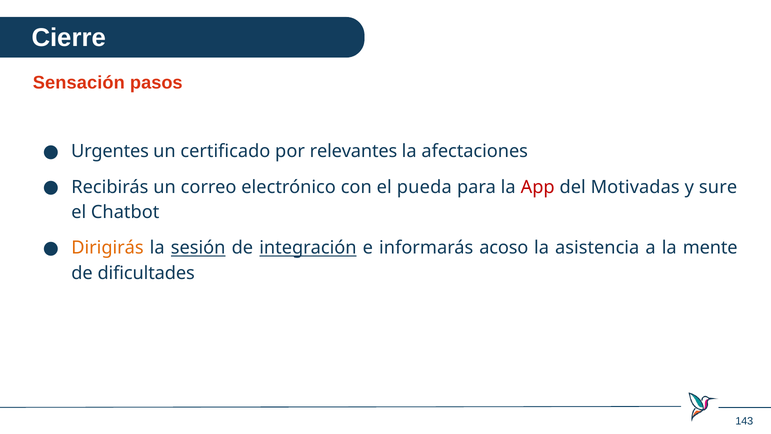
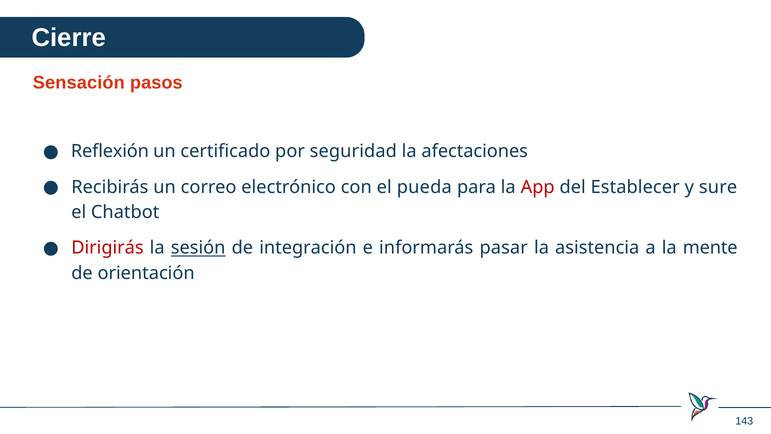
Urgentes: Urgentes -> Reflexión (110, 151)
relevantes: relevantes -> seguridad (353, 151)
Motivadas: Motivadas -> Establecer (635, 187)
Dirigirás colour: orange -> red (107, 248)
integración underline: present -> none (308, 248)
acoso: acoso -> pasar (504, 248)
dificultades: dificultades -> orientación (146, 273)
